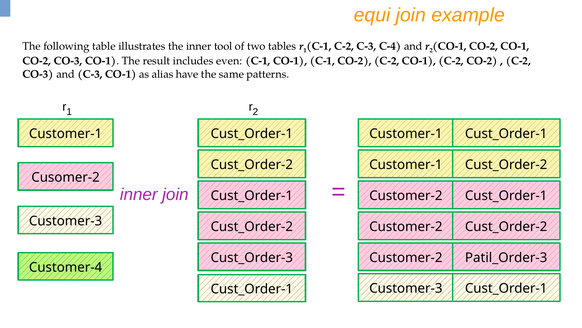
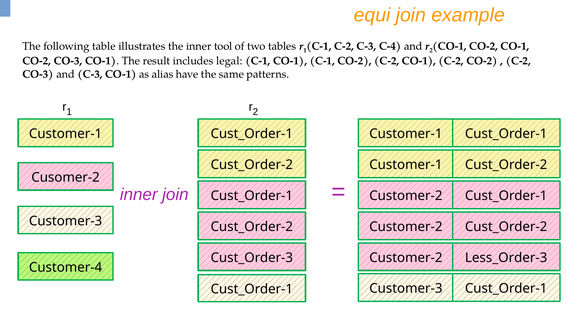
even: even -> legal (229, 61)
Patil_Order-3: Patil_Order-3 -> Less_Order-3 (506, 257)
